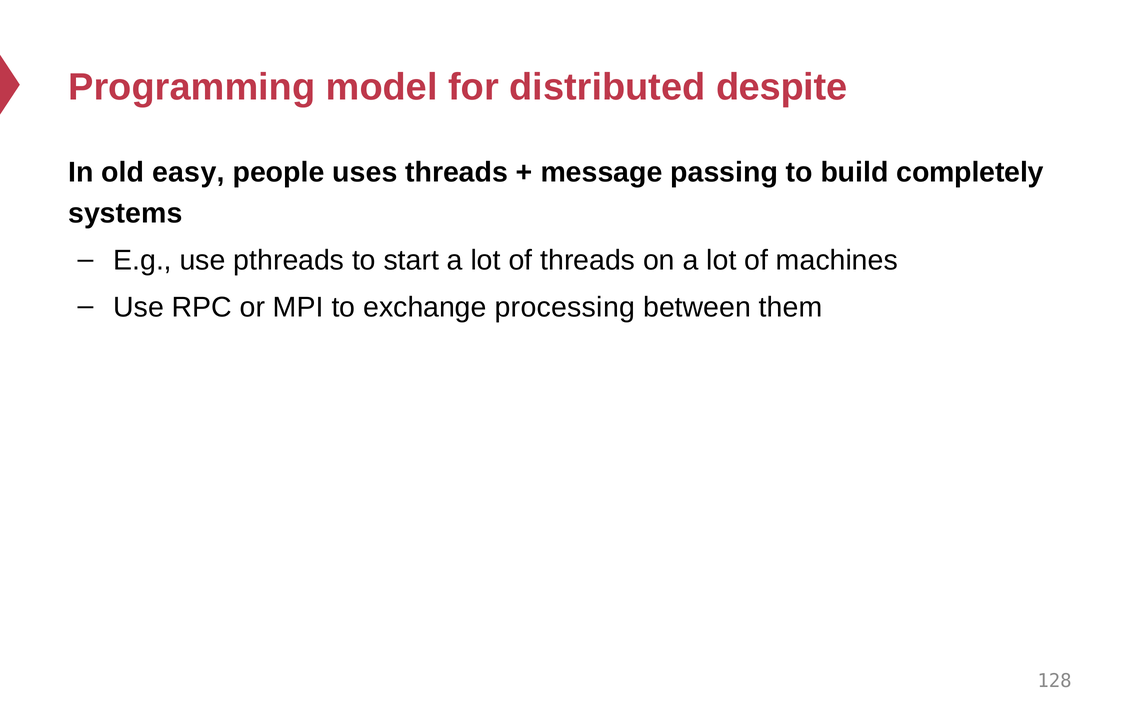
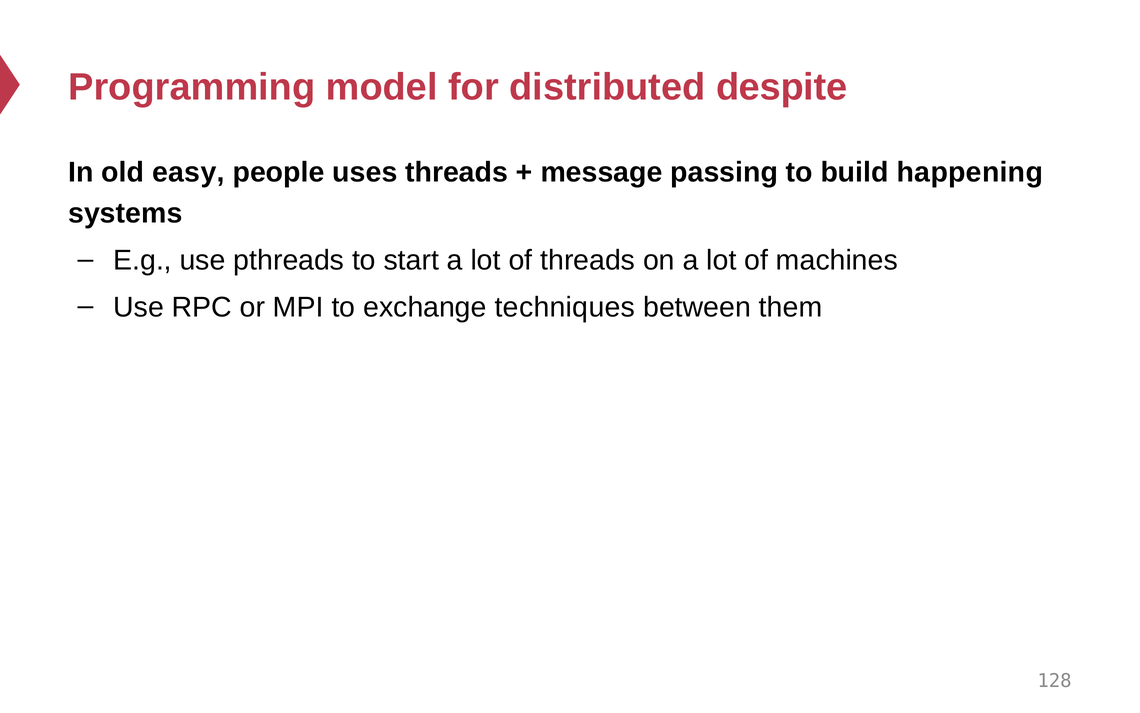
completely: completely -> happening (970, 172)
processing: processing -> techniques (565, 307)
